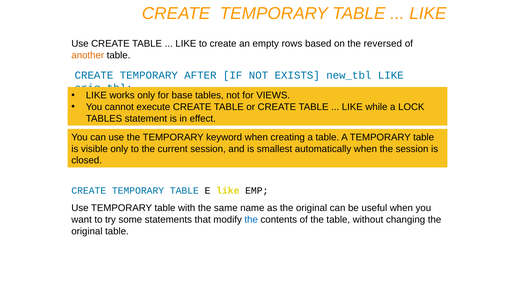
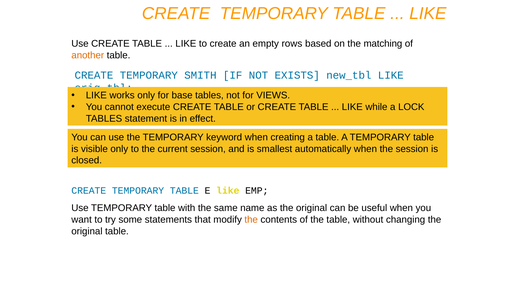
reversed: reversed -> matching (383, 44)
AFTER: AFTER -> SMITH (200, 75)
the colour: blue -> orange (251, 219)
